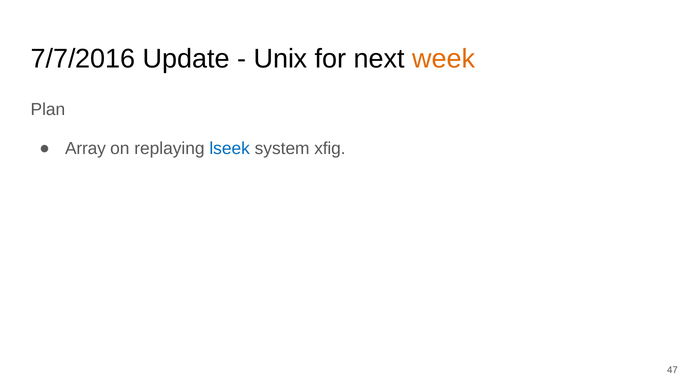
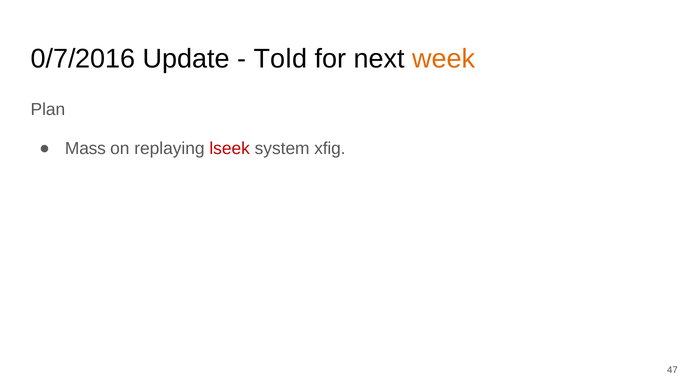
7/7/2016: 7/7/2016 -> 0/7/2016 (83, 59)
Unix: Unix -> Told (280, 59)
Array: Array -> Mass (85, 148)
lseek colour: blue -> red (230, 148)
